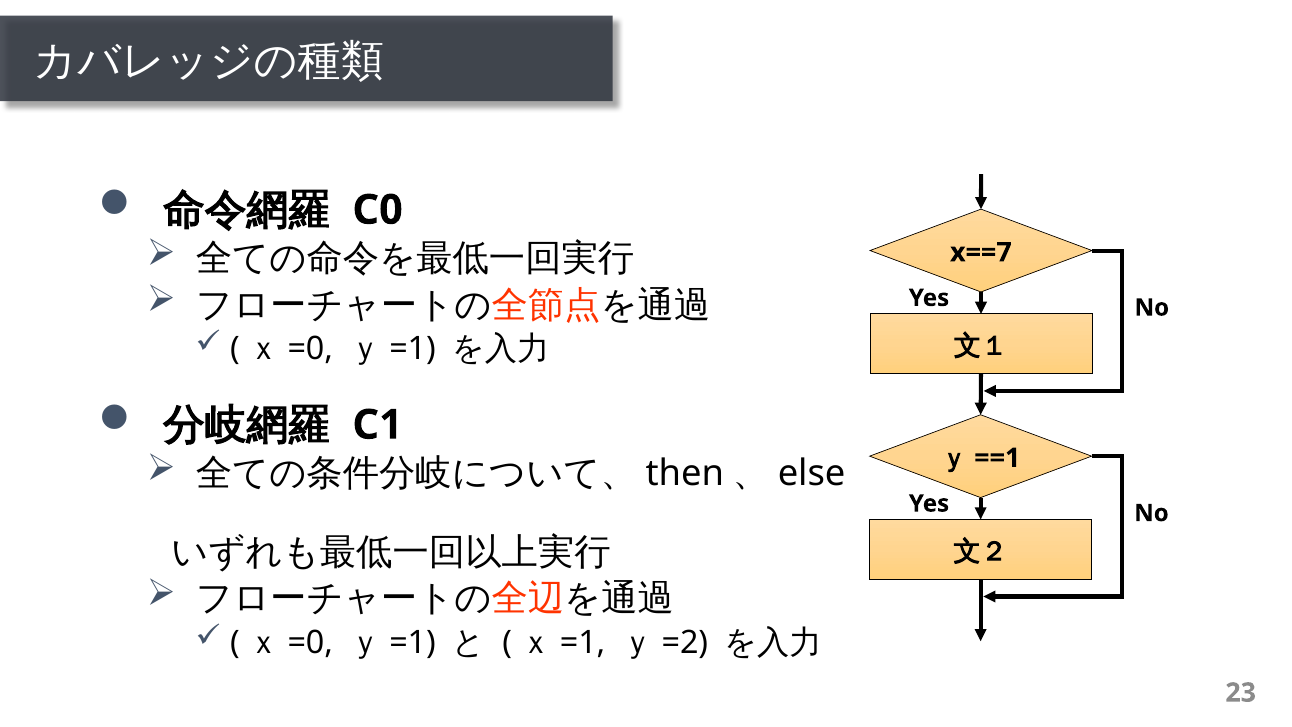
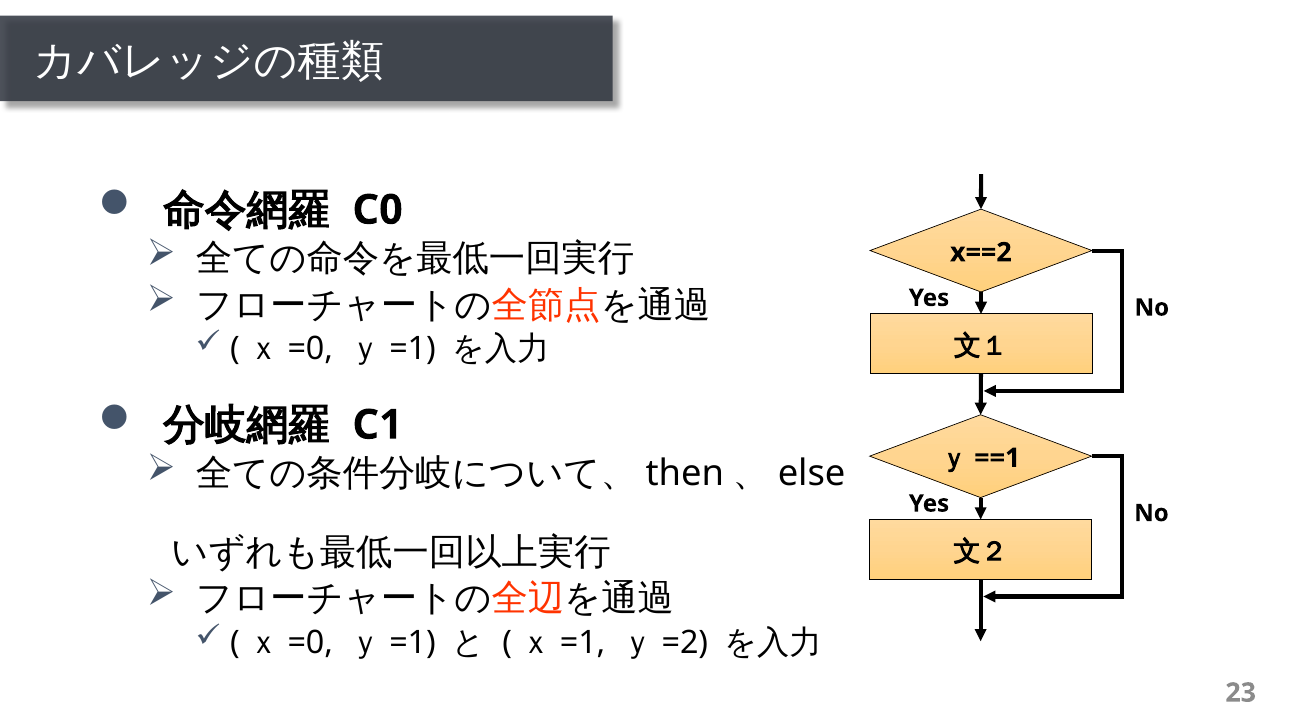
x==7: x==7 -> x==2 (981, 252)
